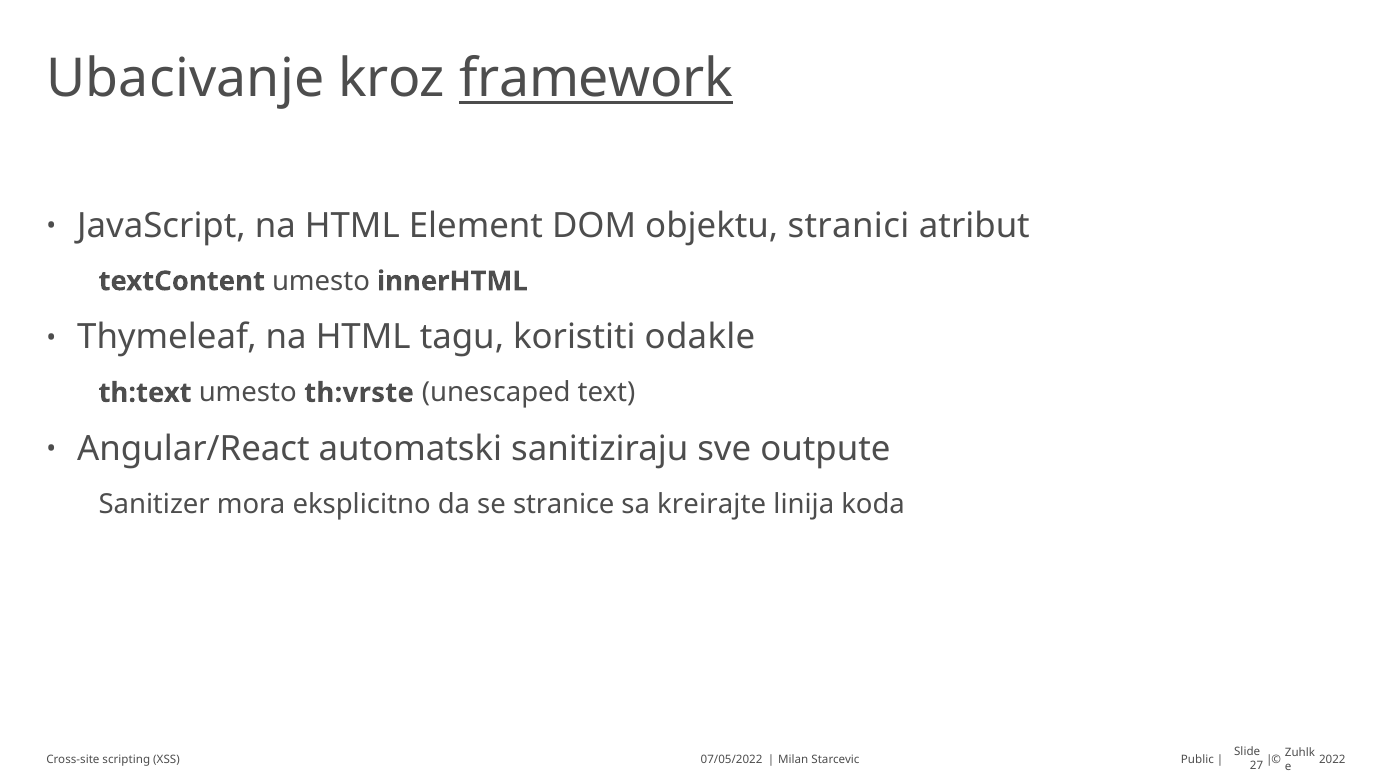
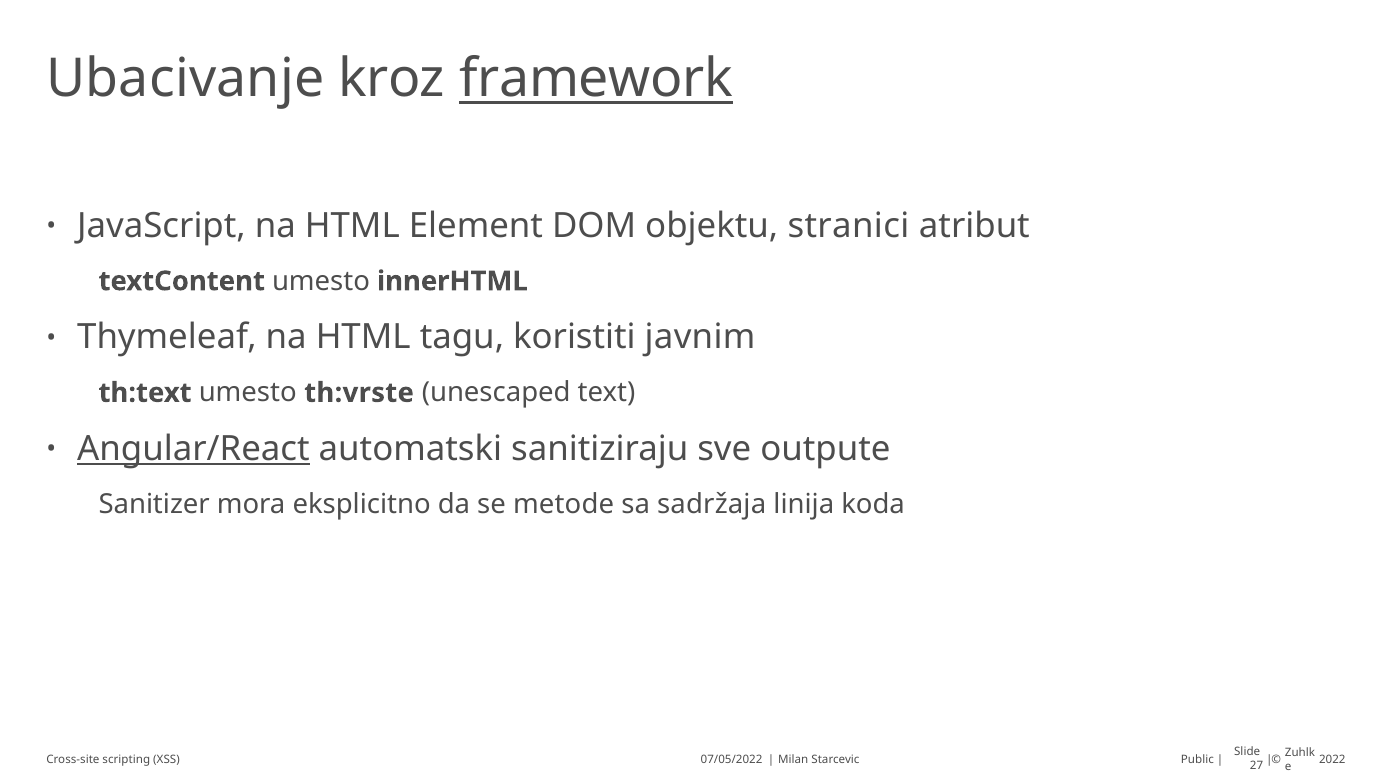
odakle: odakle -> javnim (700, 337)
Angular/React underline: none -> present (193, 449)
stranice: stranice -> metode (564, 504)
kreirajte: kreirajte -> sadržaja (712, 504)
